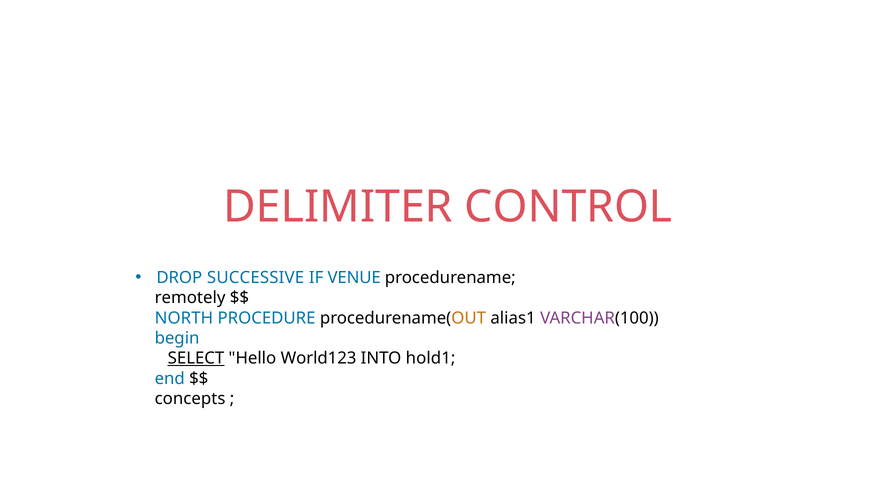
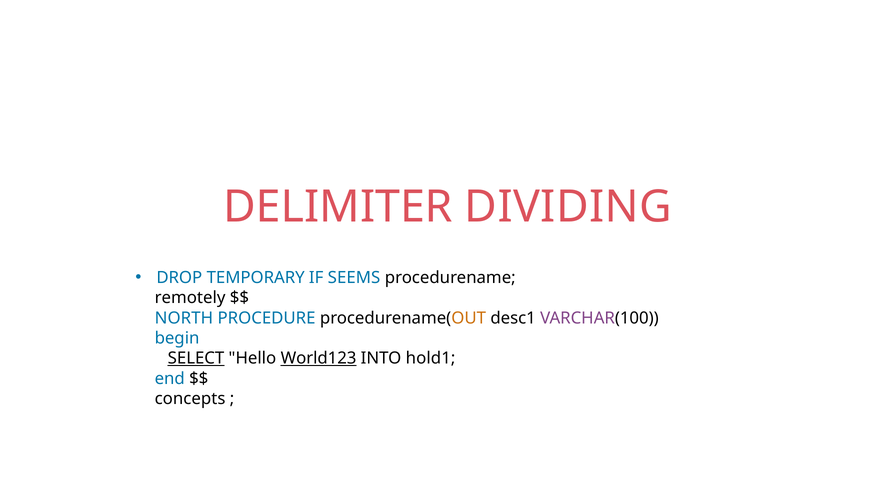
CONTROL: CONTROL -> DIVIDING (568, 207)
SUCCESSIVE: SUCCESSIVE -> TEMPORARY (256, 278)
VENUE: VENUE -> SEEMS (354, 278)
alias1: alias1 -> desc1 (513, 318)
World123 underline: none -> present (319, 358)
